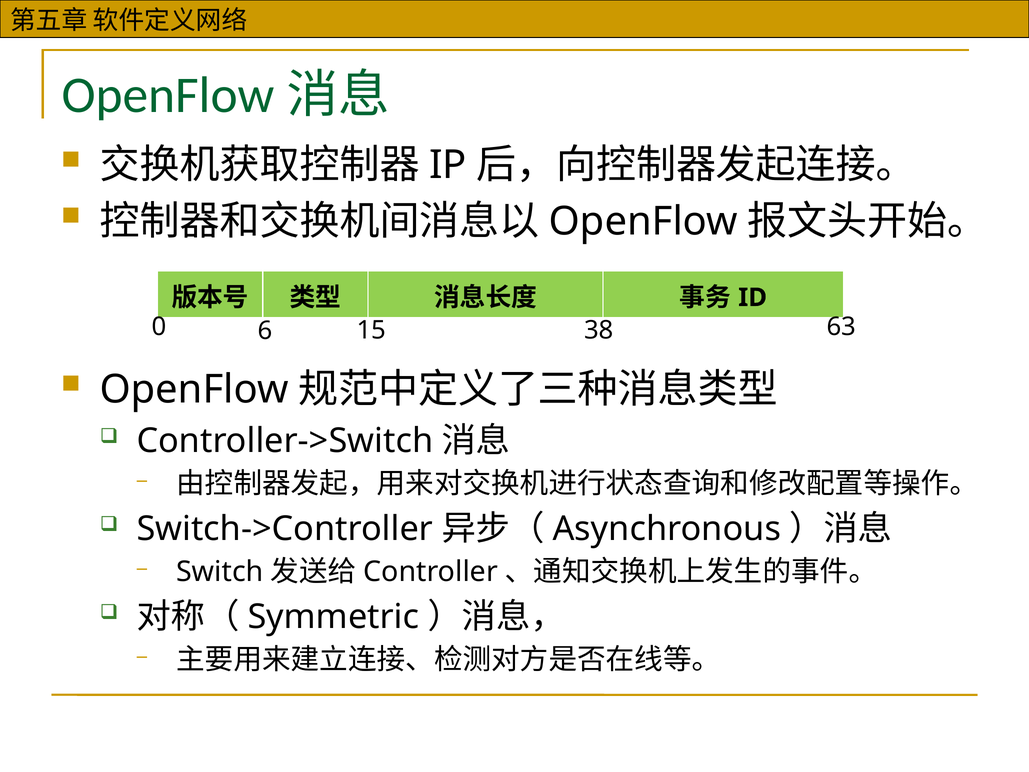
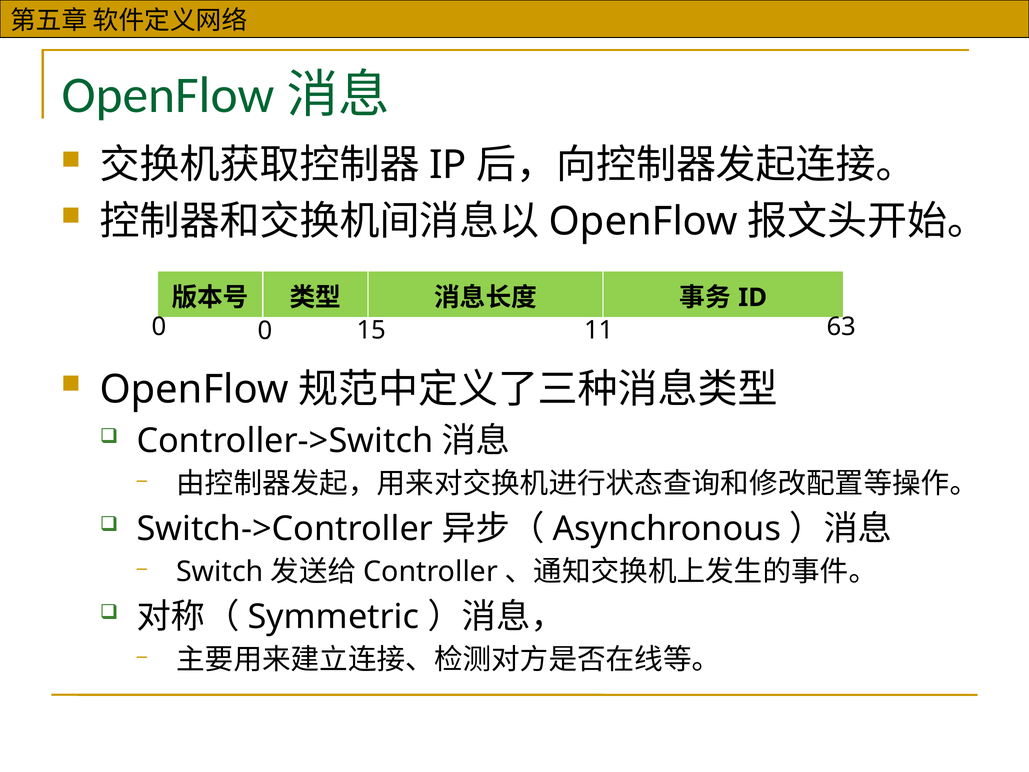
0 6: 6 -> 0 (265, 331)
38: 38 -> 11 (599, 330)
